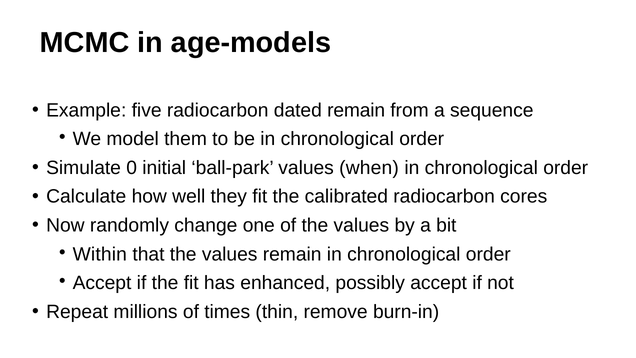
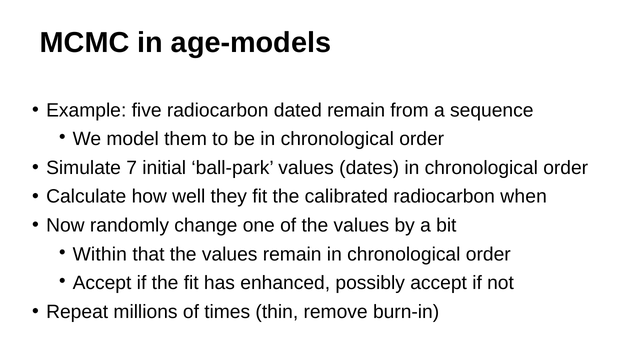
0: 0 -> 7 (132, 168)
when: when -> dates (369, 168)
cores: cores -> when (524, 196)
